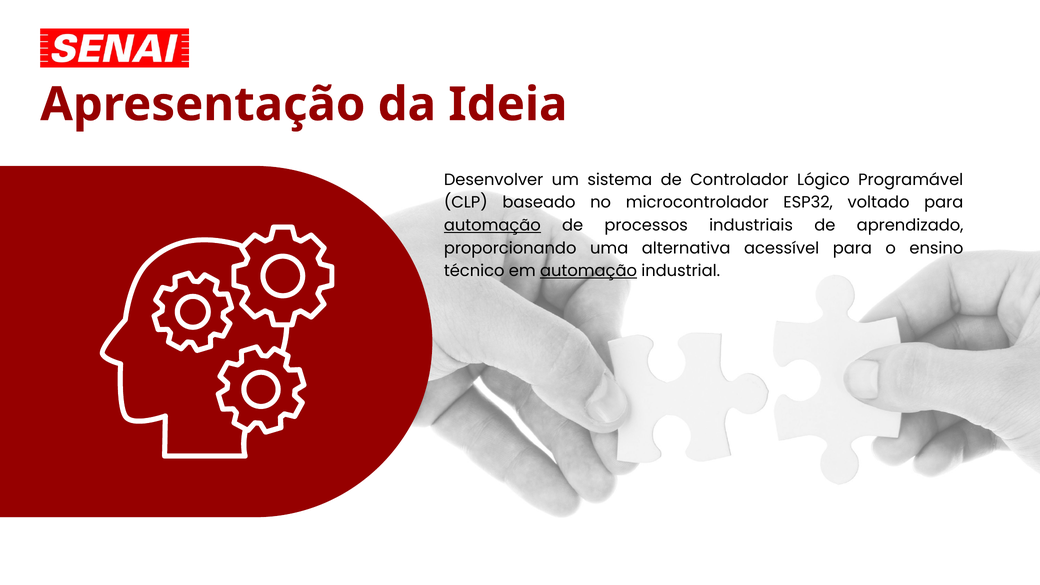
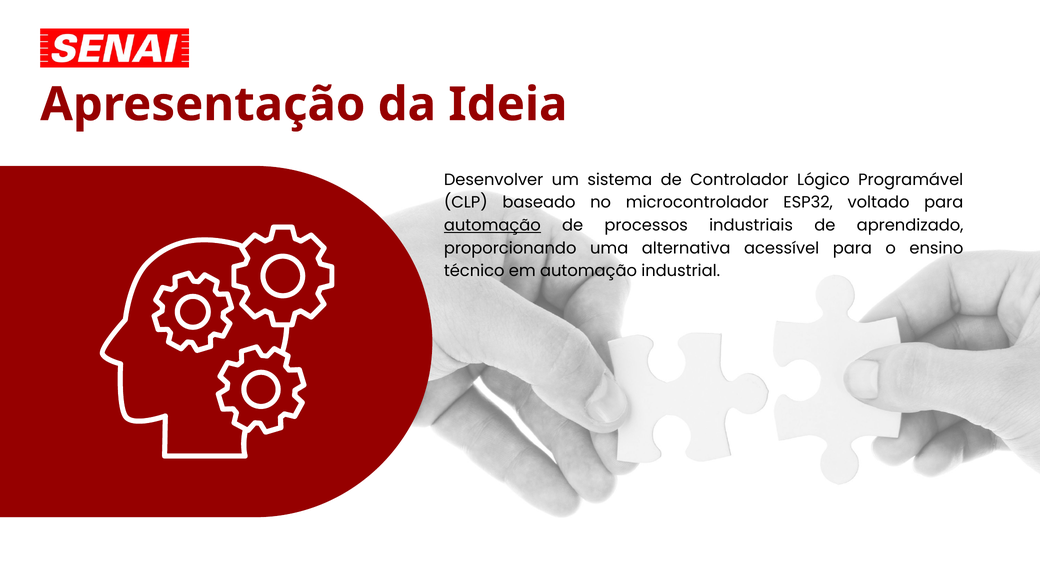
automação underline: present -> none (588, 271)
